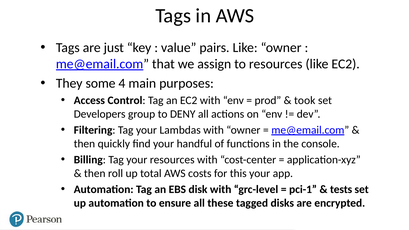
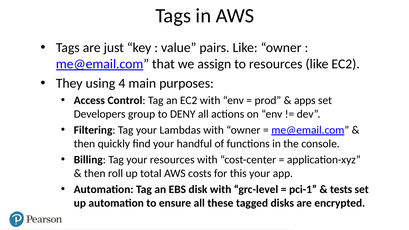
some: some -> using (100, 83)
took: took -> apps (305, 100)
